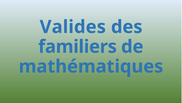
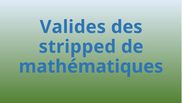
familiers: familiers -> stripped (77, 46)
